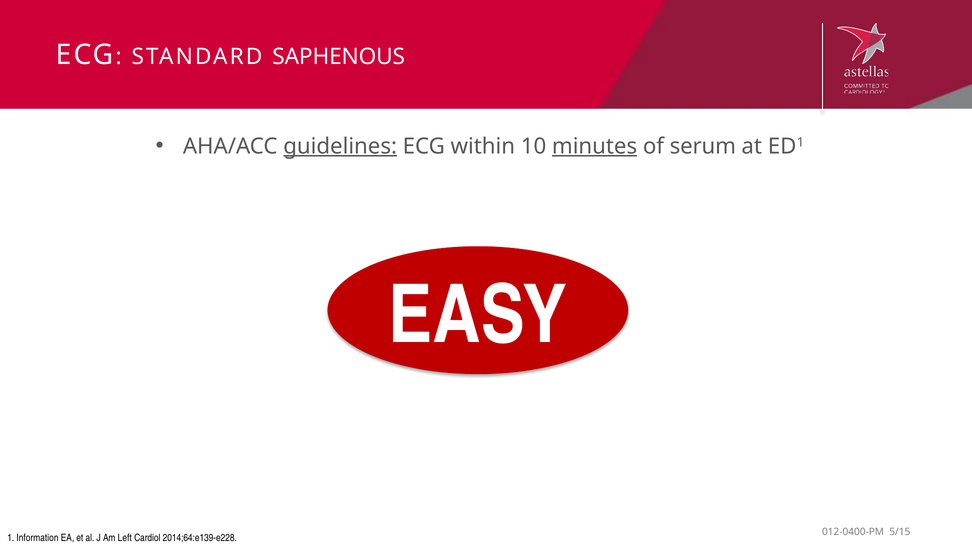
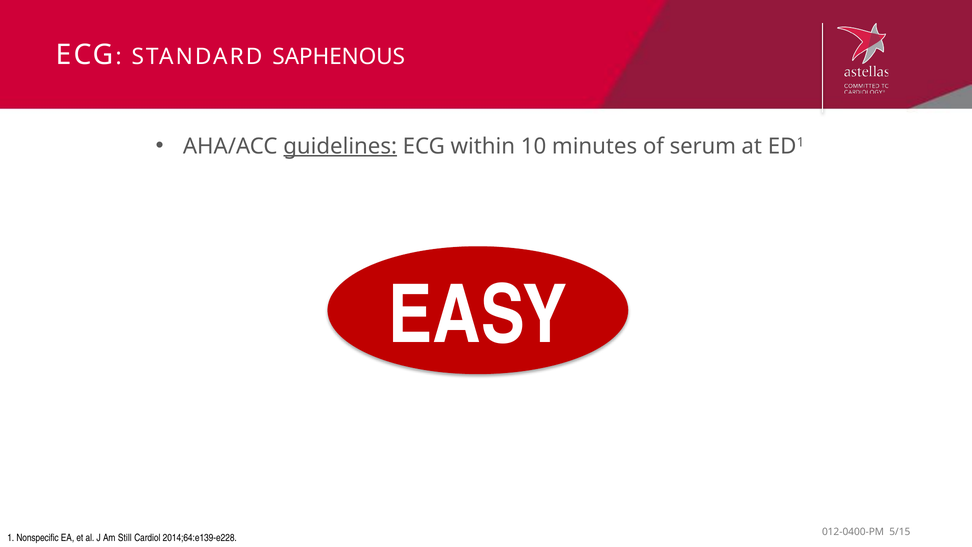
minutes underline: present -> none (595, 146)
Information: Information -> Nonspecific (38, 538)
Left: Left -> Still (125, 538)
